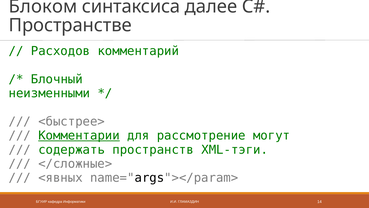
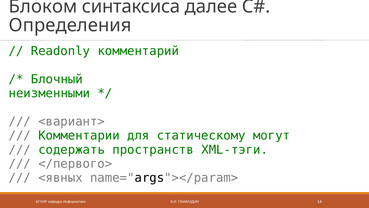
Пространстве: Пространстве -> Определения (70, 25)
Расходов: Расходов -> Readonly (60, 51)
<быстрее>: <быстрее> -> <вариант> (72, 121)
Комментарии underline: present -> none (79, 135)
рассмотрение: рассмотрение -> статическому (201, 135)
</сложные>: </сложные> -> </первого> (75, 163)
